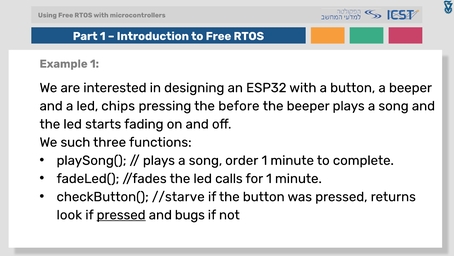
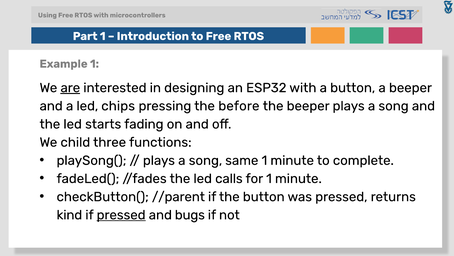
are underline: none -> present (70, 88)
such: such -> child (75, 142)
order: order -> same (242, 160)
//starve: //starve -> //parent (178, 196)
look: look -> kind (69, 214)
